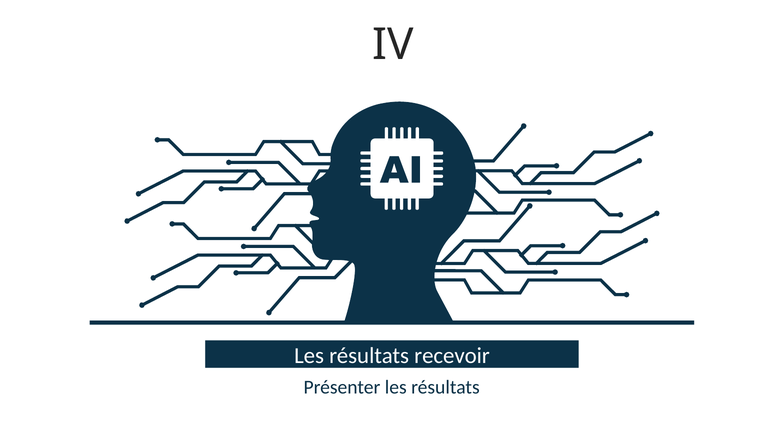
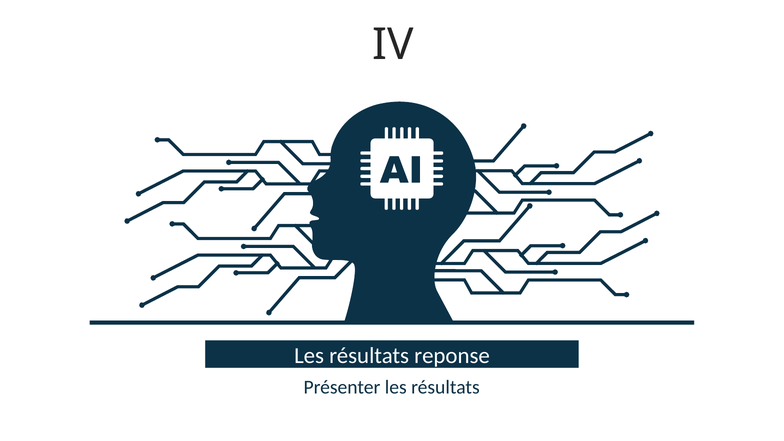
recevoir: recevoir -> reponse (452, 356)
